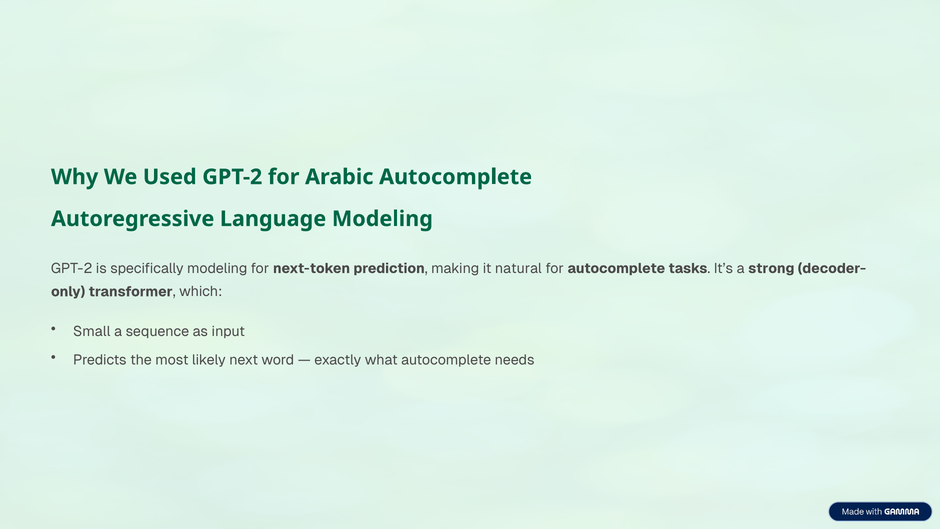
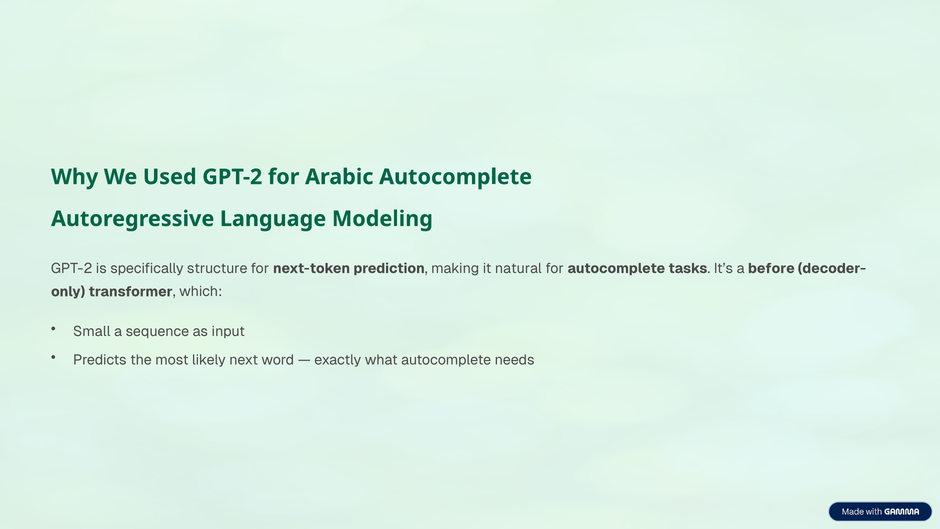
specifically modeling: modeling -> structure (217, 268)
strong: strong -> before (771, 268)
